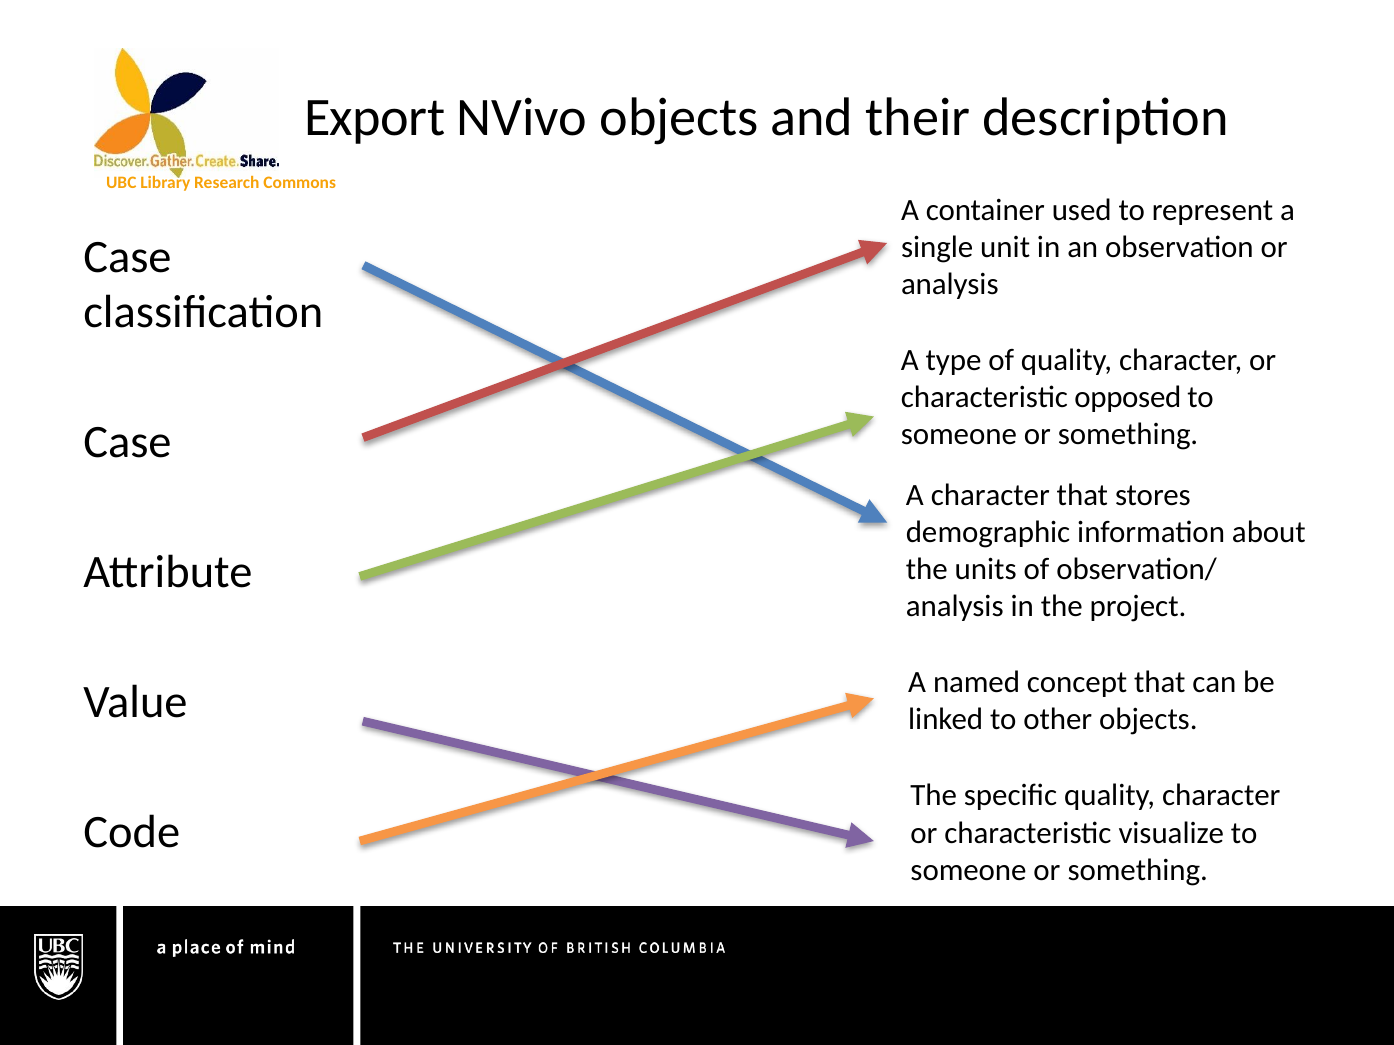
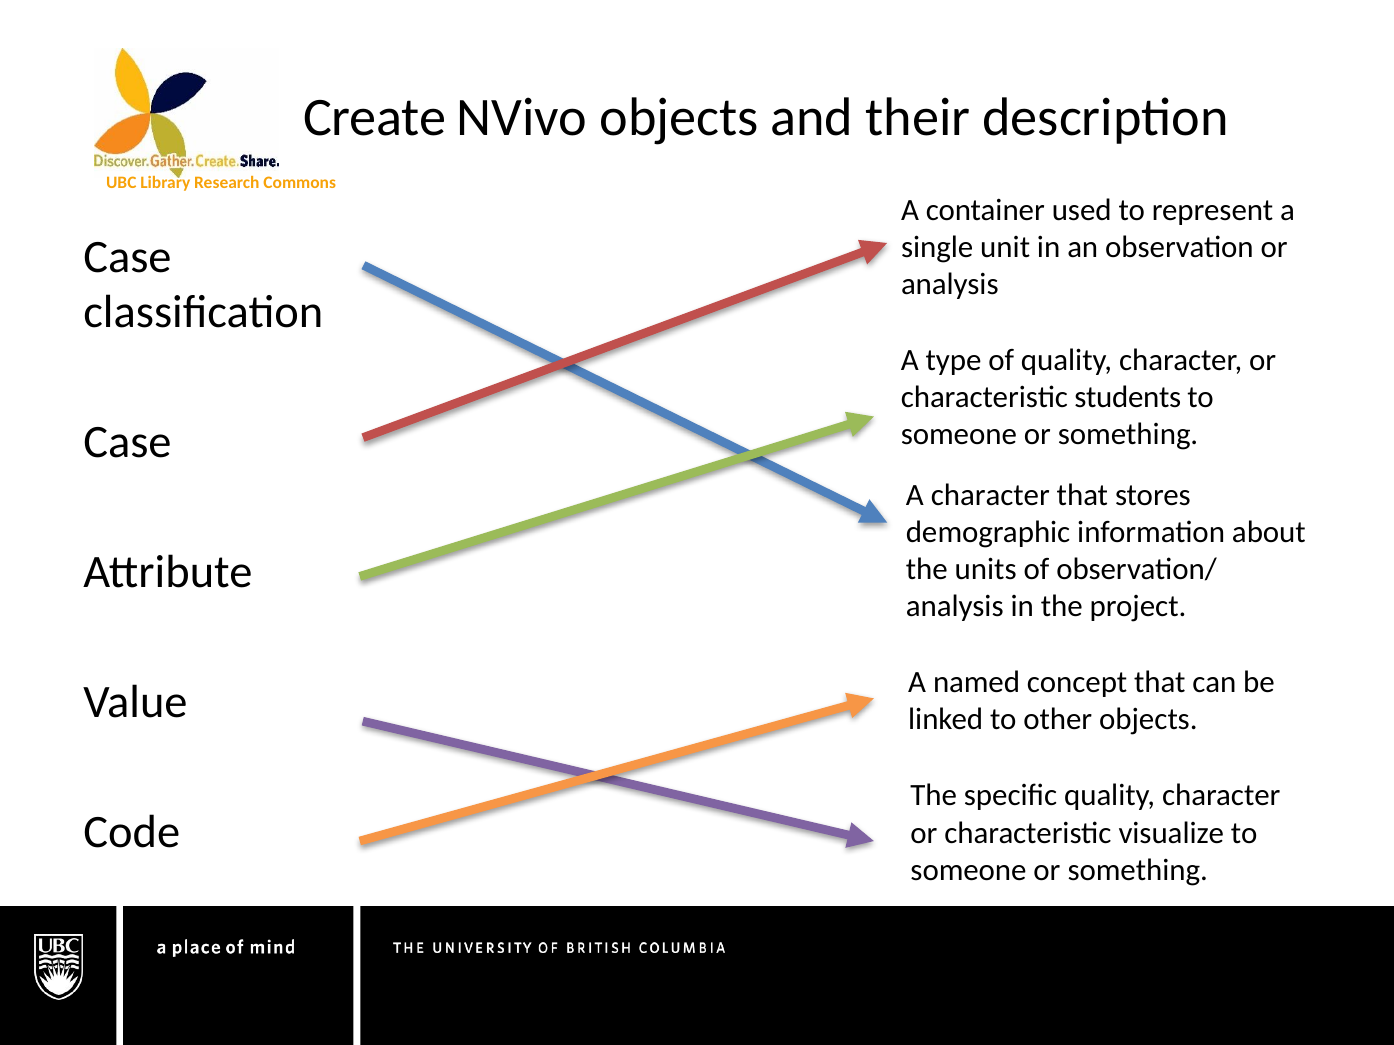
Export: Export -> Create (375, 117)
opposed: opposed -> students (1128, 397)
